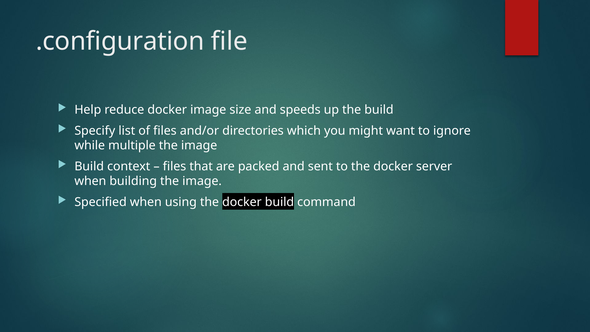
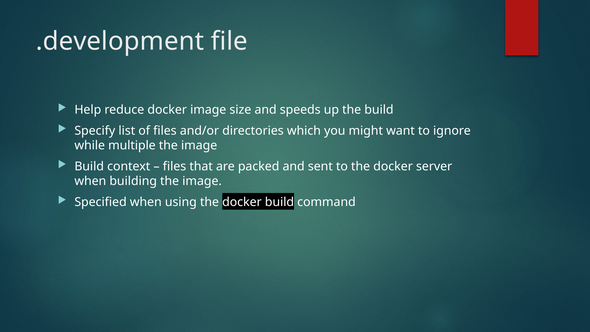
.configuration: .configuration -> .development (120, 41)
